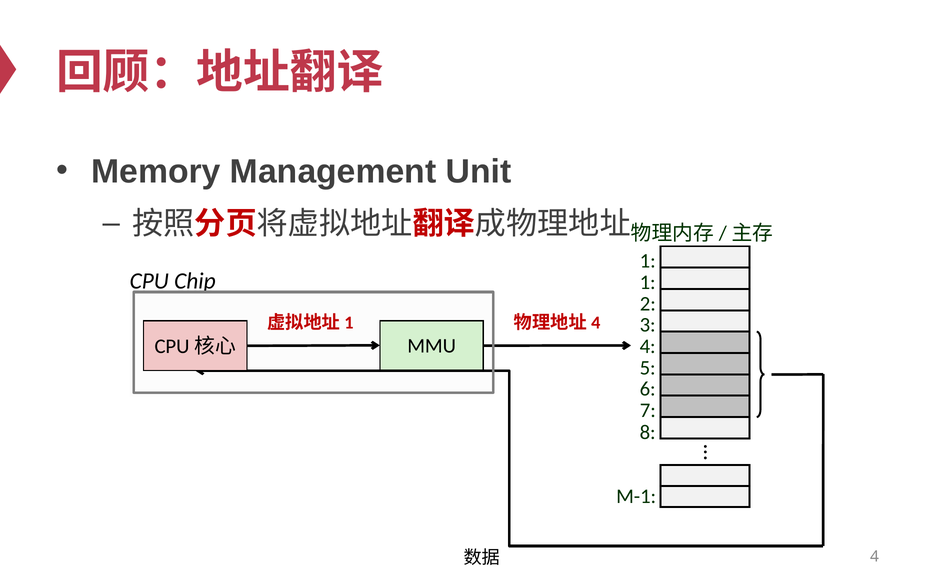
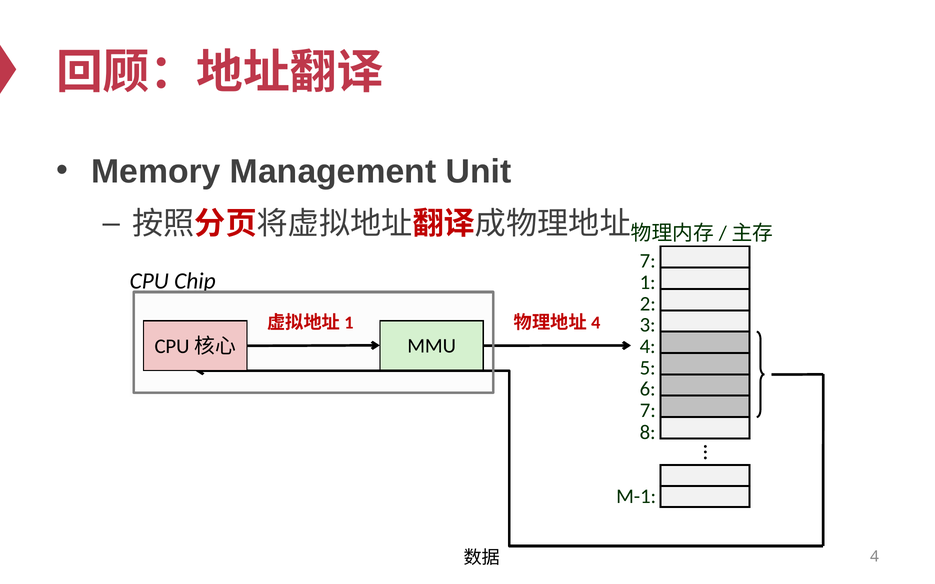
1: 1 -> 7 (648, 261)
